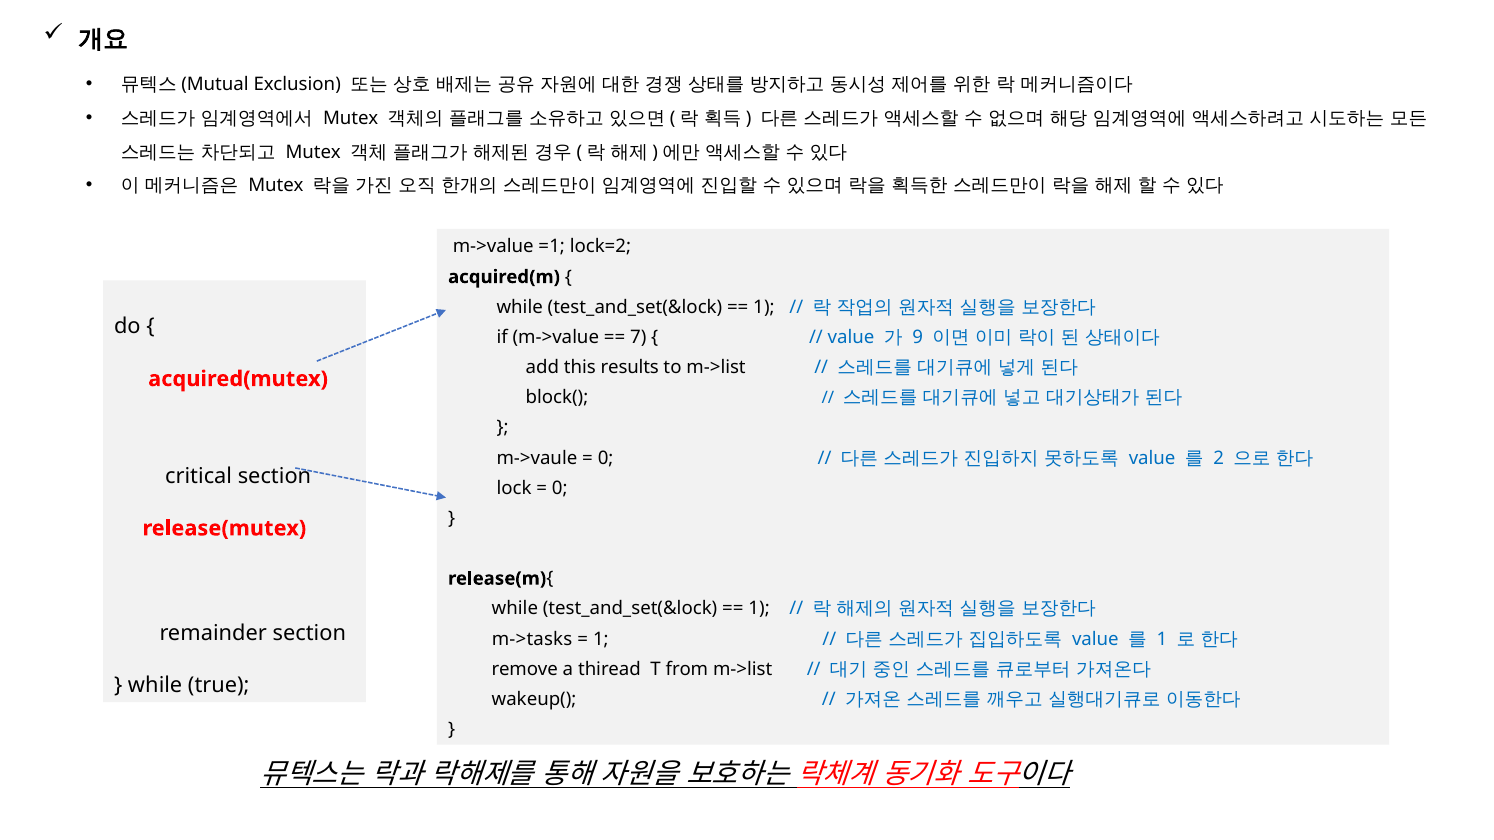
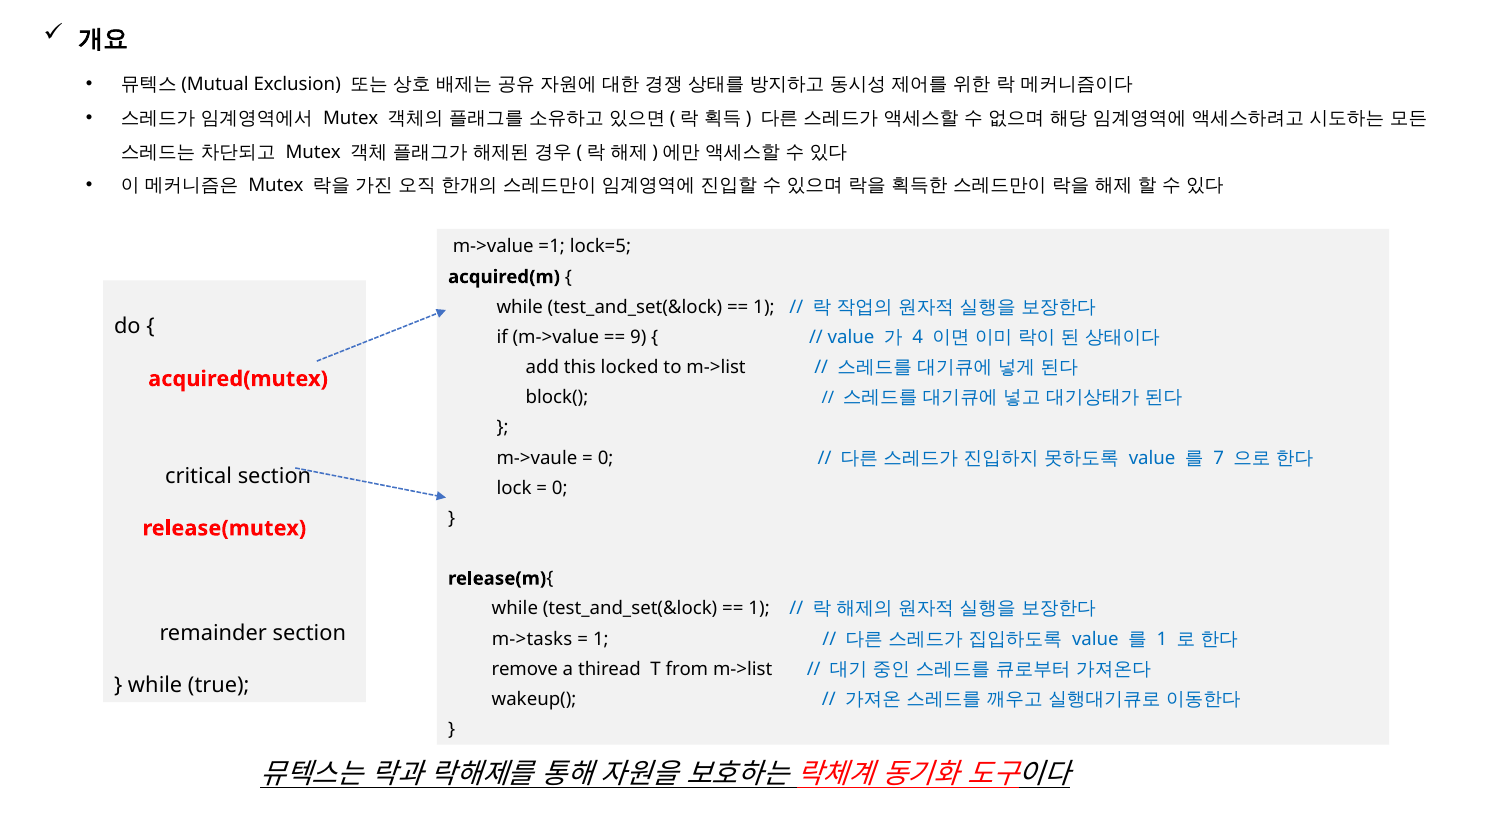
lock=2: lock=2 -> lock=5 (600, 247)
7: 7 -> 9 (638, 337)
9: 9 -> 4 (918, 337)
results: results -> locked (630, 368)
2: 2 -> 7 (1219, 458)
